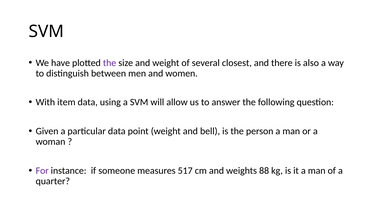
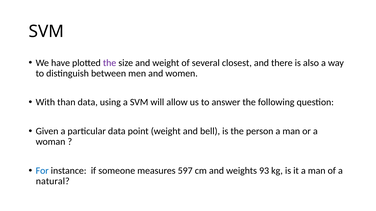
item: item -> than (66, 102)
For colour: purple -> blue (42, 171)
517: 517 -> 597 (185, 171)
88: 88 -> 93 (264, 171)
quarter: quarter -> natural (53, 182)
